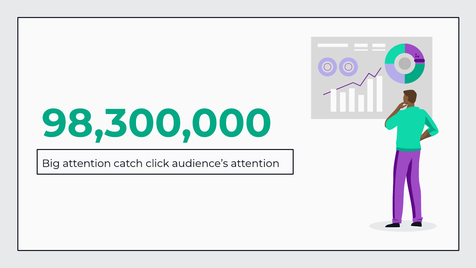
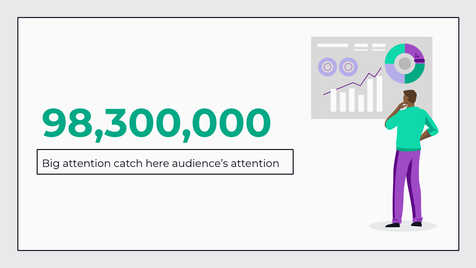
click: click -> here (157, 163)
